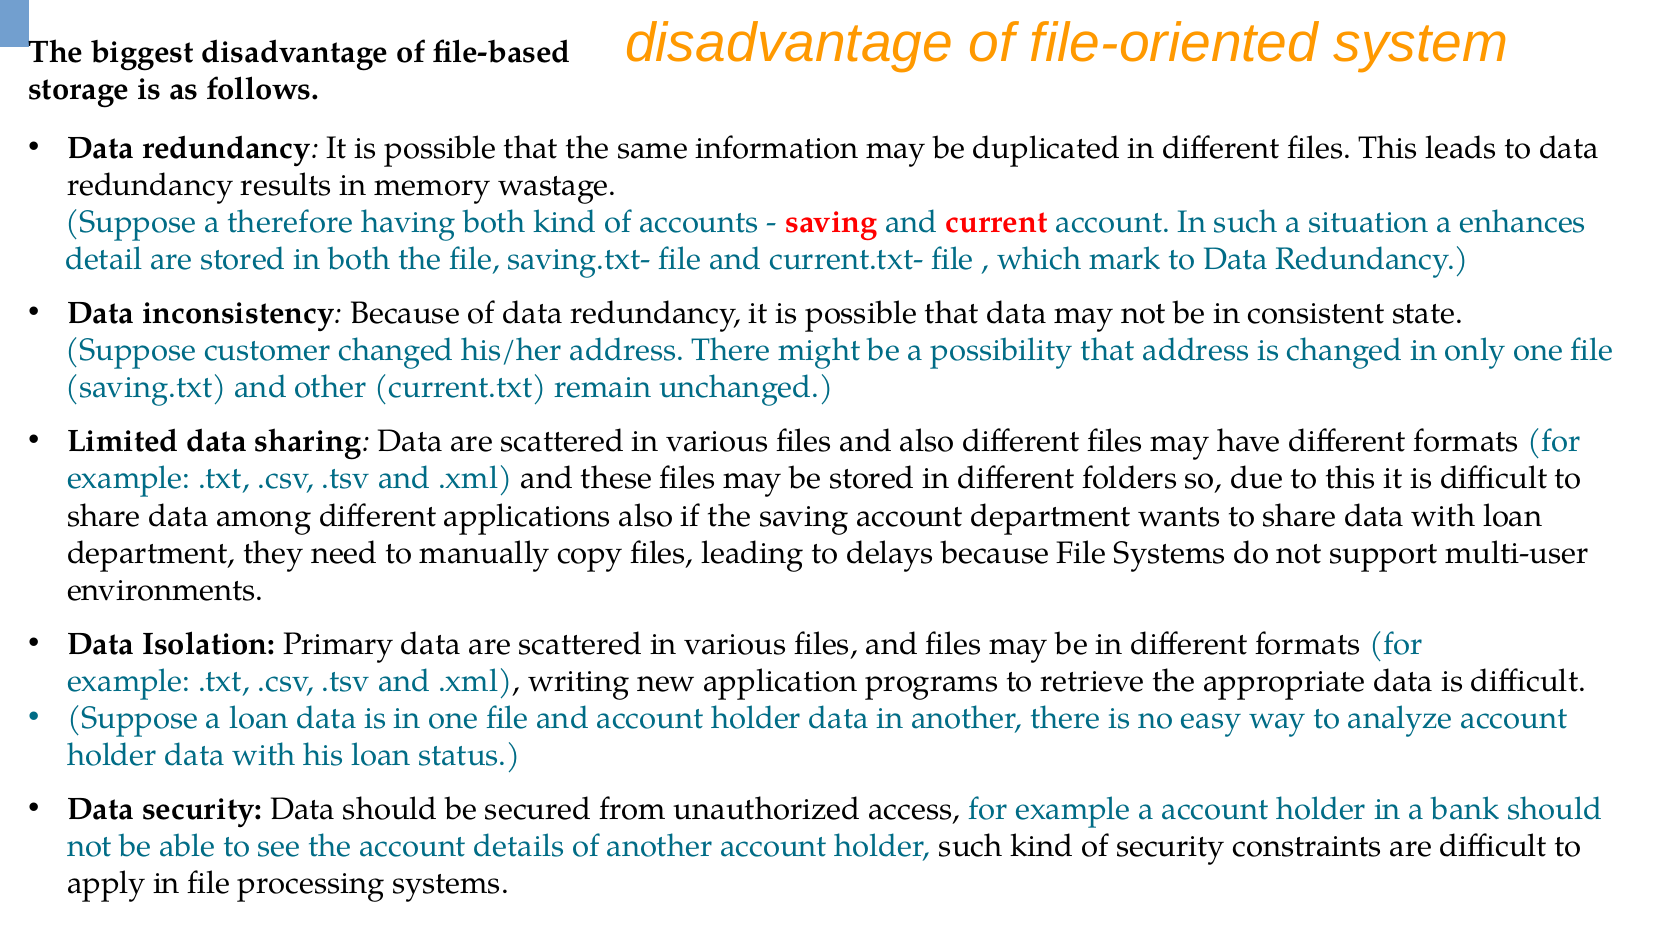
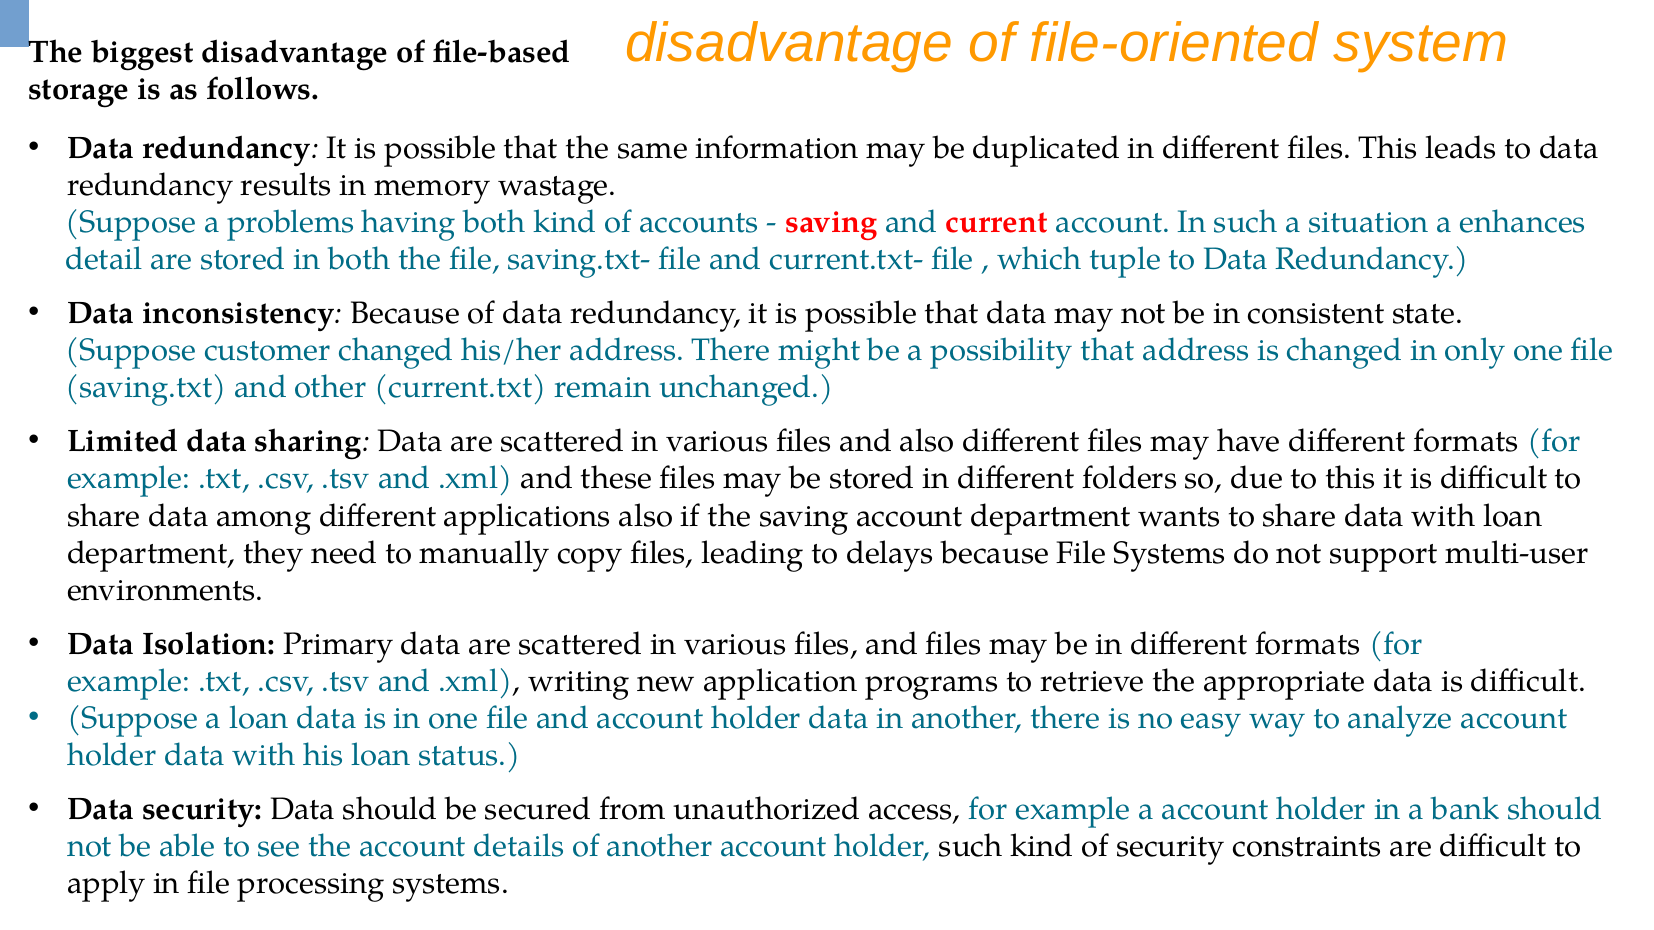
therefore: therefore -> problems (291, 222)
mark: mark -> tuple (1125, 260)
